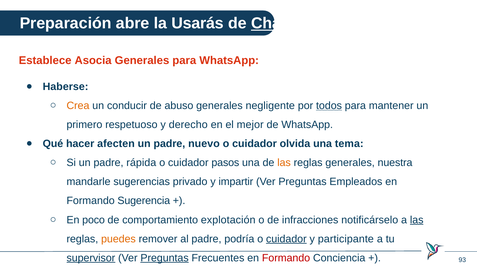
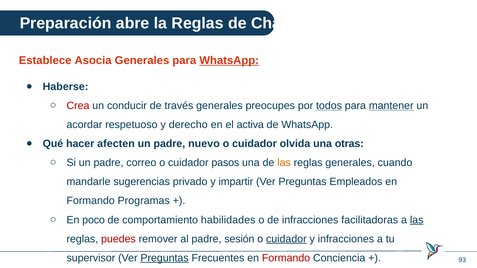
la Usarás: Usarás -> Reglas (198, 23)
Chat underline: present -> none (269, 23)
WhatsApp underline: none -> present (229, 61)
Crea colour: orange -> red (78, 106)
abuso: abuso -> través (179, 106)
negligente: negligente -> preocupes (270, 106)
mantener underline: none -> present (391, 106)
primero: primero -> acordar (84, 125)
mejor: mejor -> activa (250, 125)
tema: tema -> otras (349, 144)
rápida: rápida -> correo (141, 163)
nuestra: nuestra -> cuando (395, 163)
Sugerencia: Sugerencia -> Programas (144, 201)
explotación: explotación -> habilidades (228, 220)
notificárselo: notificárselo -> facilitadoras (370, 220)
puedes colour: orange -> red (118, 239)
podría: podría -> sesión (239, 239)
y participante: participante -> infracciones (346, 239)
supervisor underline: present -> none (91, 258)
